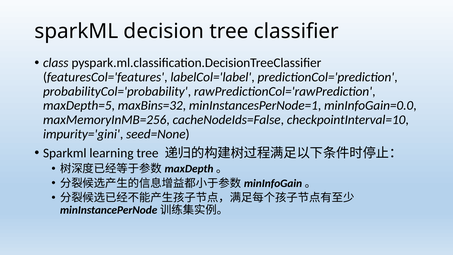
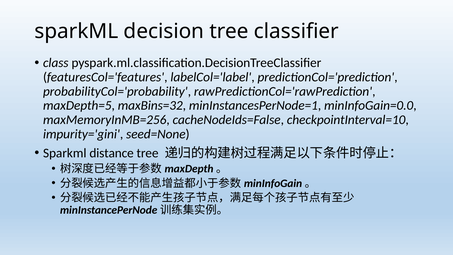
learning: learning -> distance (112, 153)
